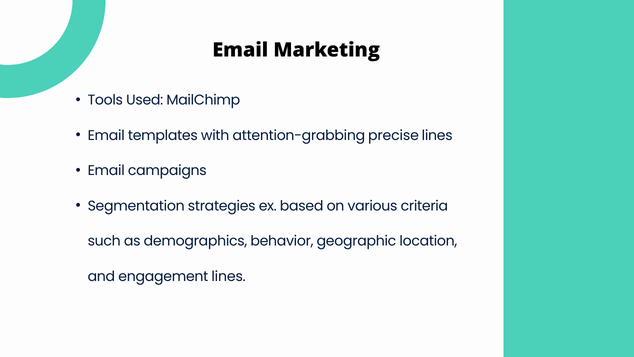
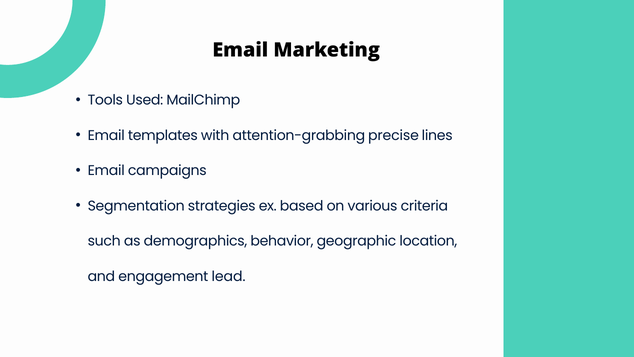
engagement lines: lines -> lead (228, 276)
